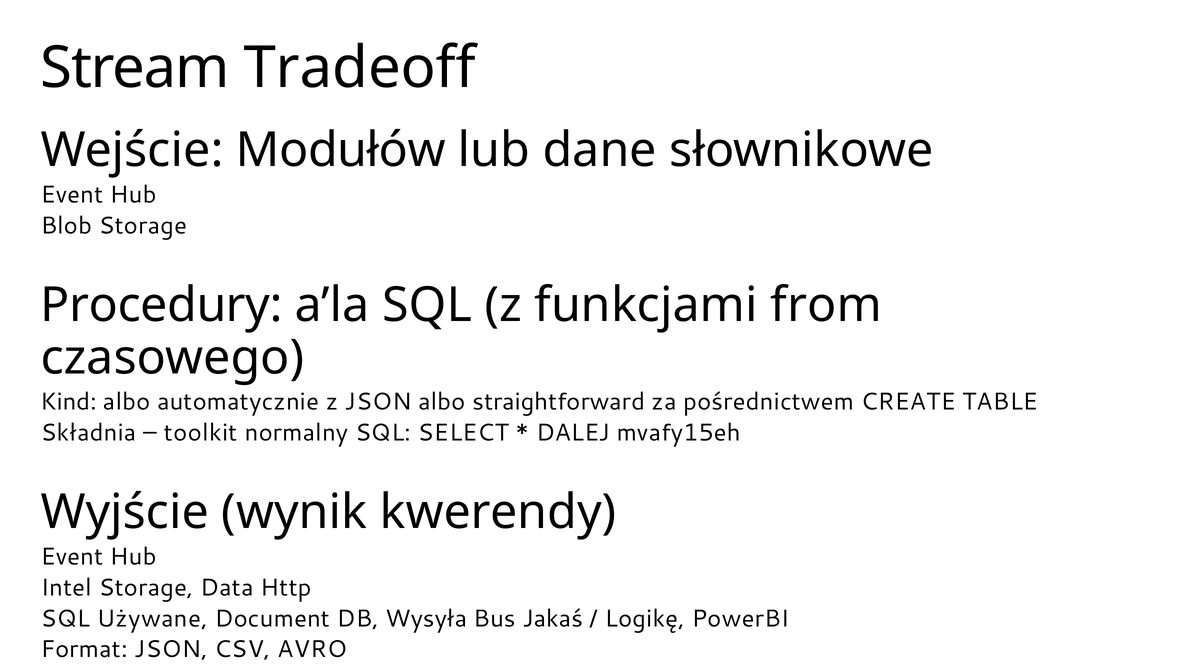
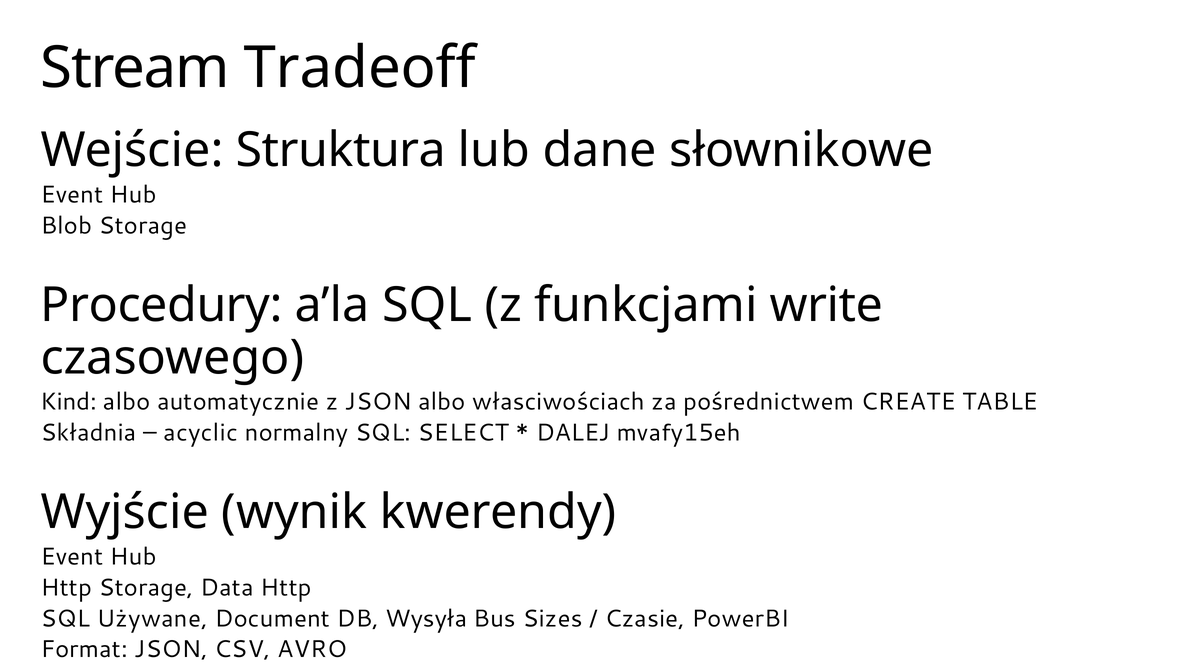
Modułów: Modułów -> Struktura (341, 150)
from: from -> write (827, 305)
straightforward: straightforward -> własciwościach (559, 402)
toolkit: toolkit -> acyclic (201, 433)
Intel: Intel -> Http (66, 588)
Jakaś: Jakaś -> Sizes (553, 619)
Logikę: Logikę -> Czasie (645, 619)
